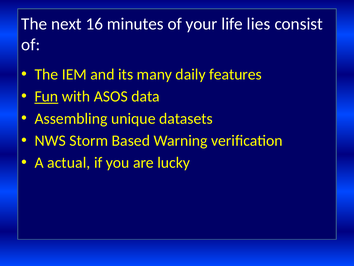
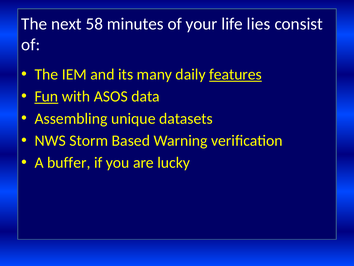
16: 16 -> 58 (94, 24)
features underline: none -> present (235, 74)
actual: actual -> buffer (69, 162)
